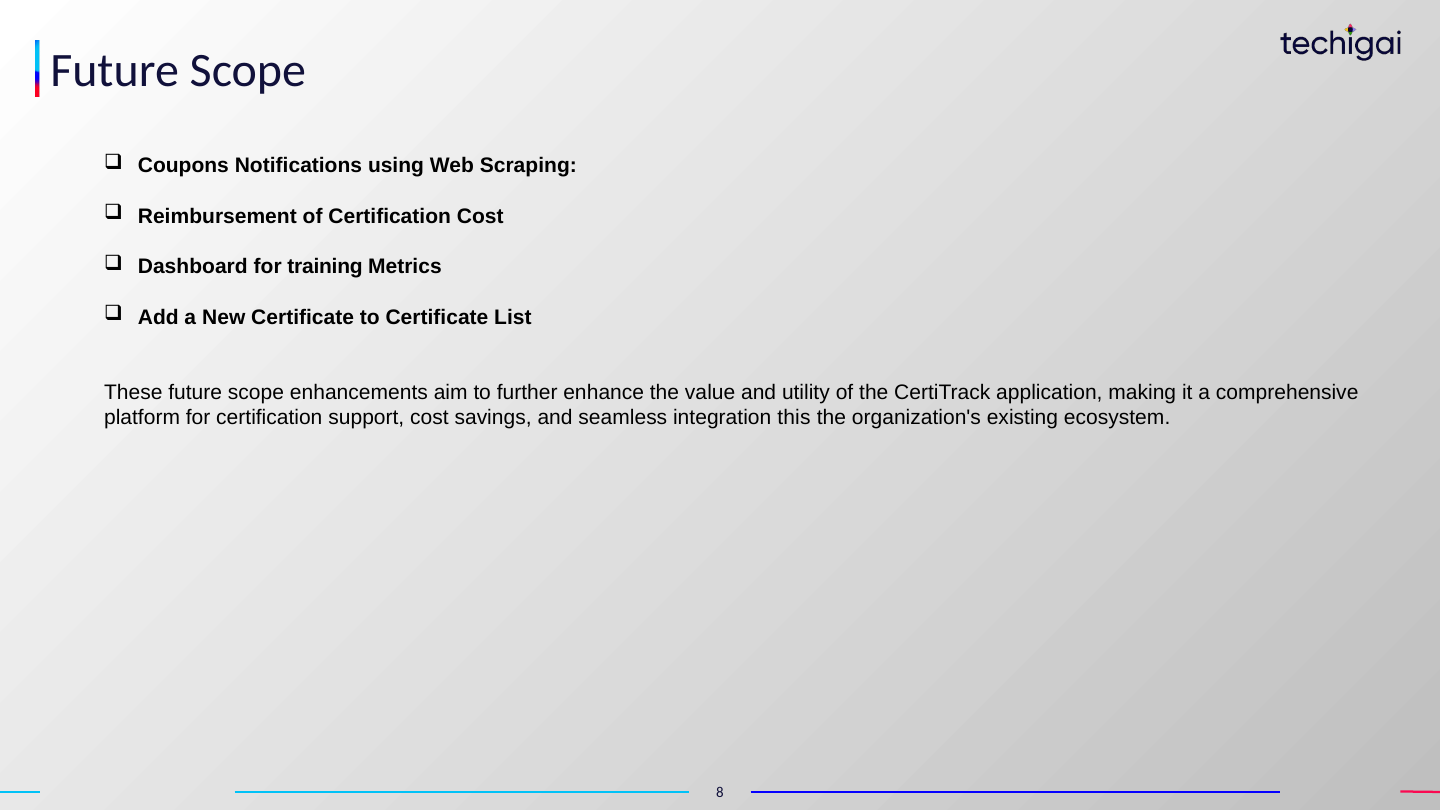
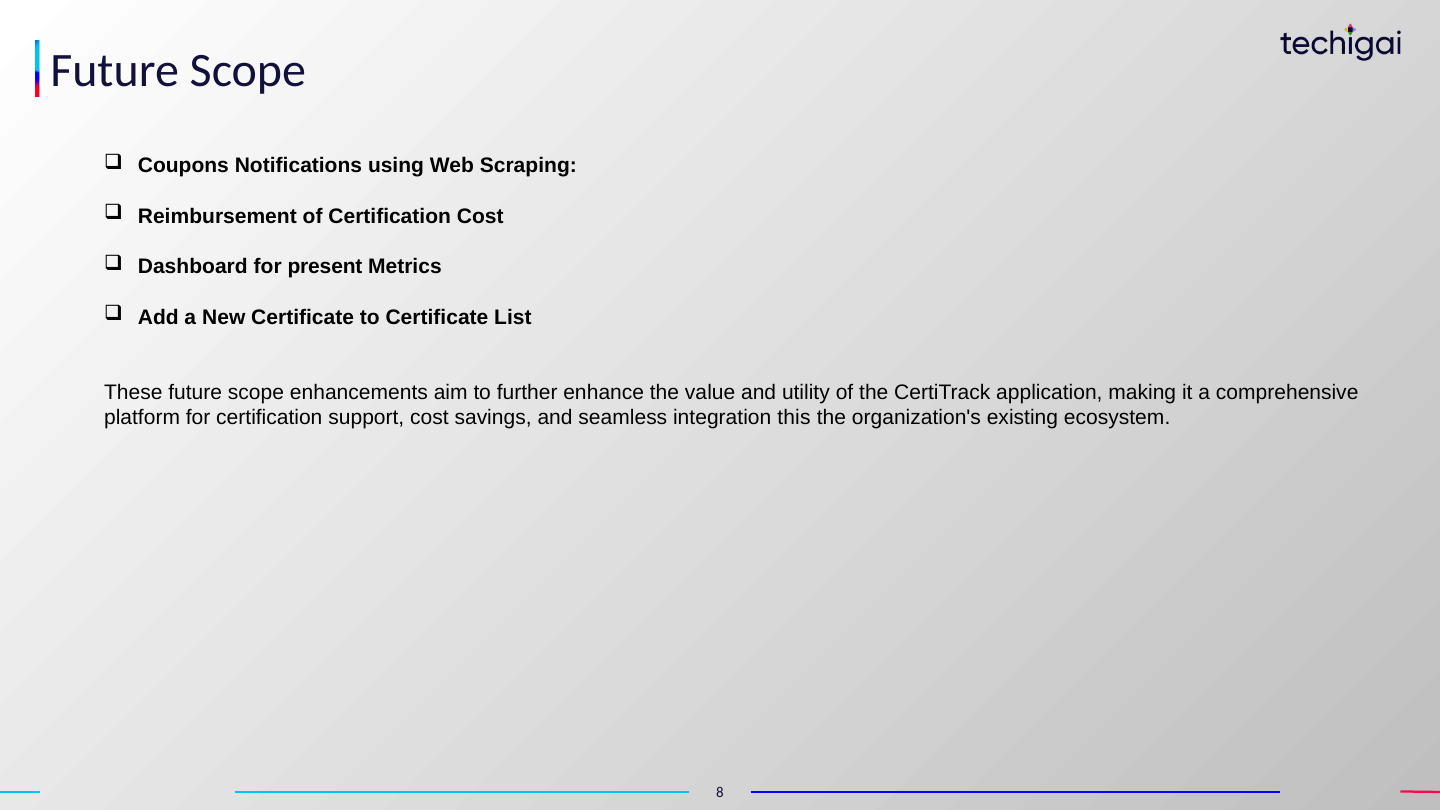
training: training -> present (325, 267)
